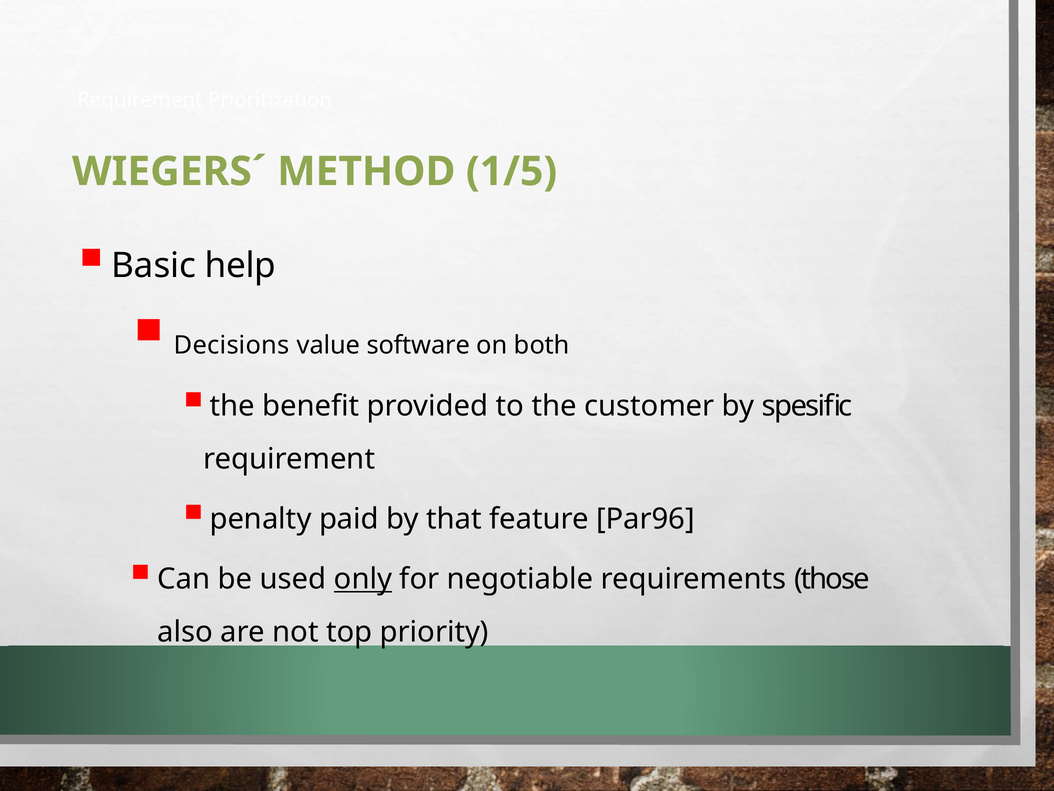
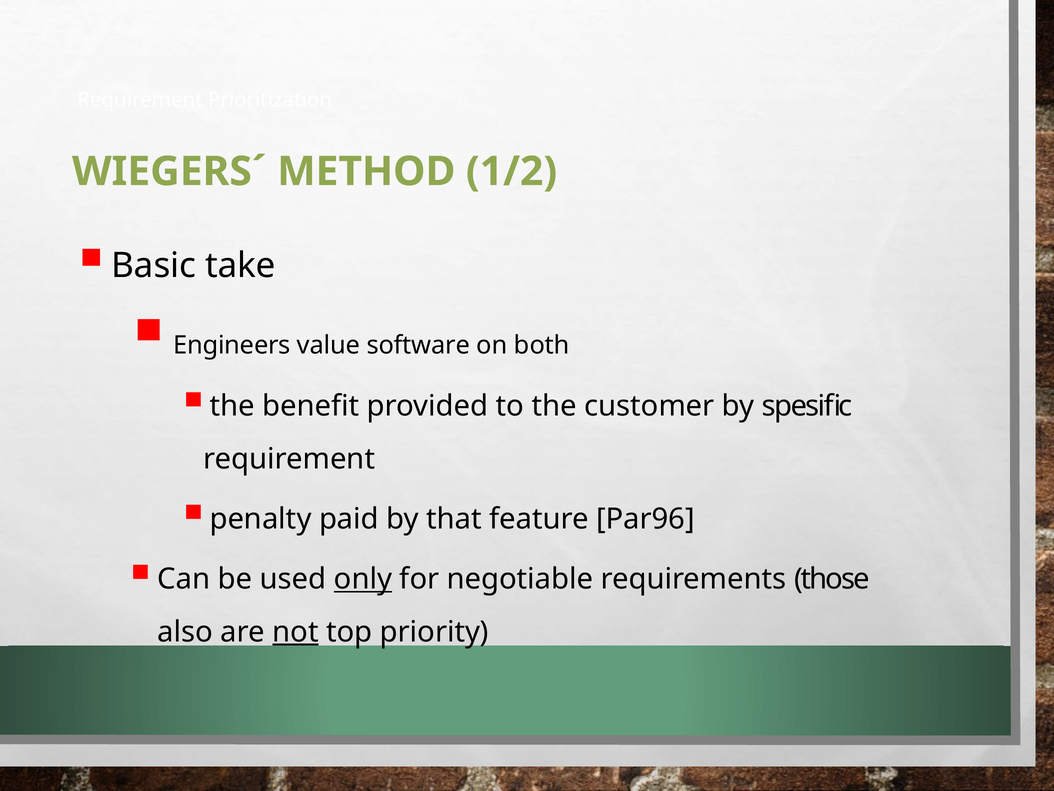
1/5: 1/5 -> 1/2 (512, 171)
help: help -> take (240, 266)
Decisions: Decisions -> Engineers (232, 345)
not underline: none -> present (295, 631)
